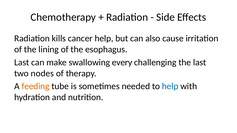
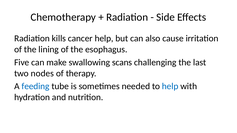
Last: Last -> Five (22, 62)
every: every -> scans (122, 62)
feeding colour: orange -> blue (36, 86)
